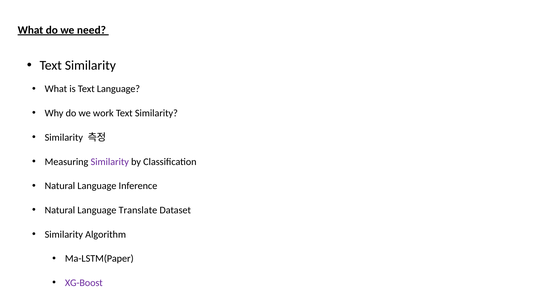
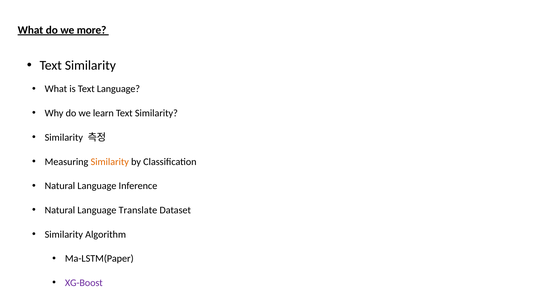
need: need -> more (92, 30)
work: work -> learn (103, 113)
Similarity colour: purple -> orange (110, 162)
